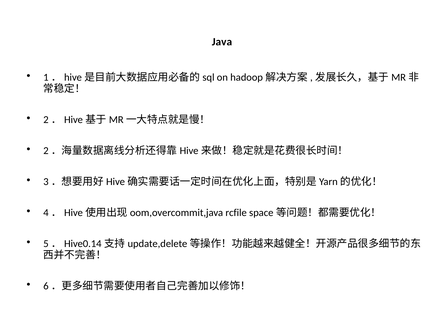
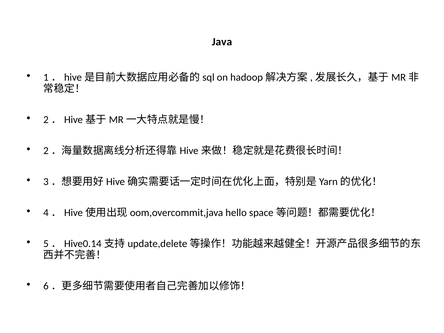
rcfile: rcfile -> hello (236, 213)
